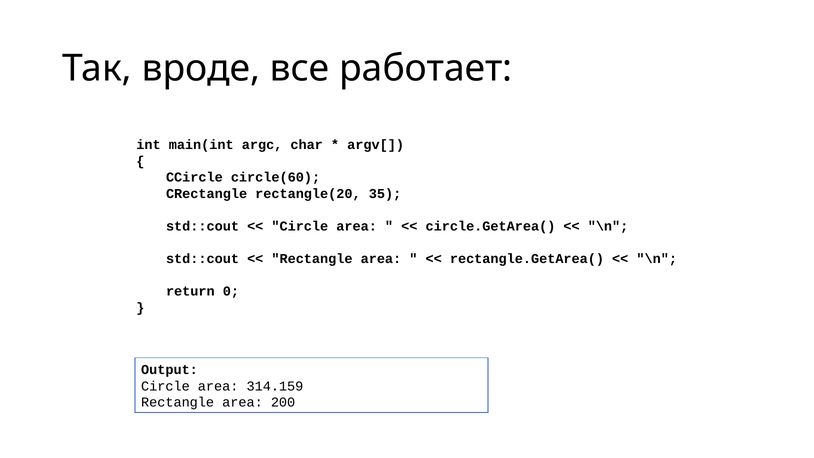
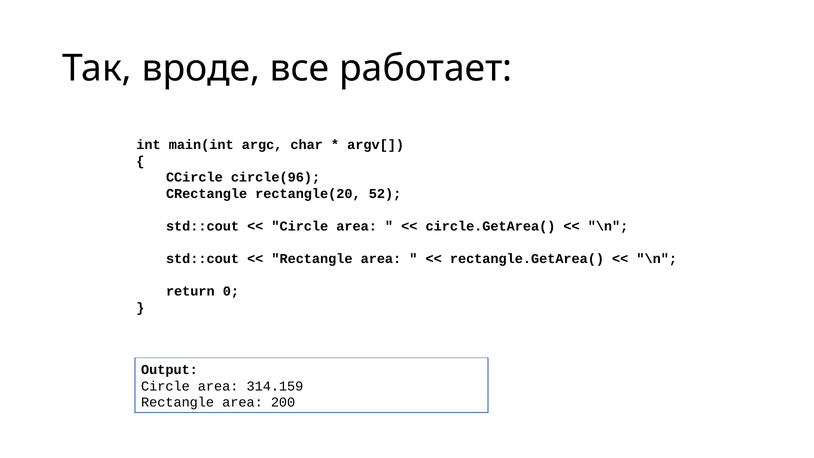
circle(60: circle(60 -> circle(96 (276, 177)
35: 35 -> 52 (385, 194)
